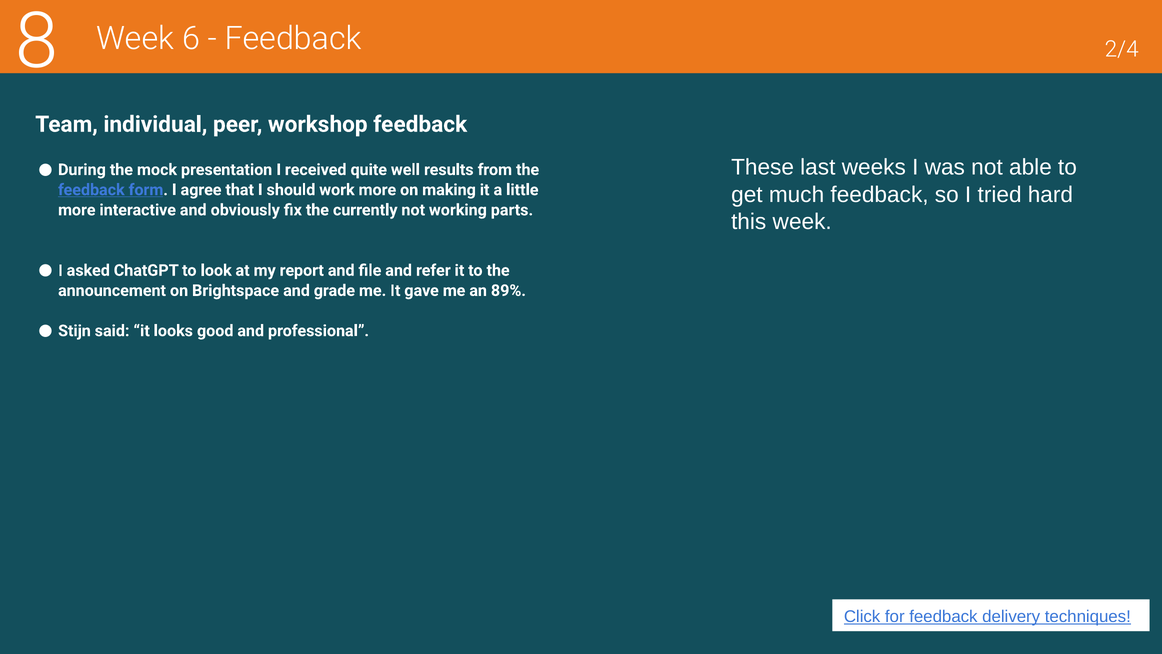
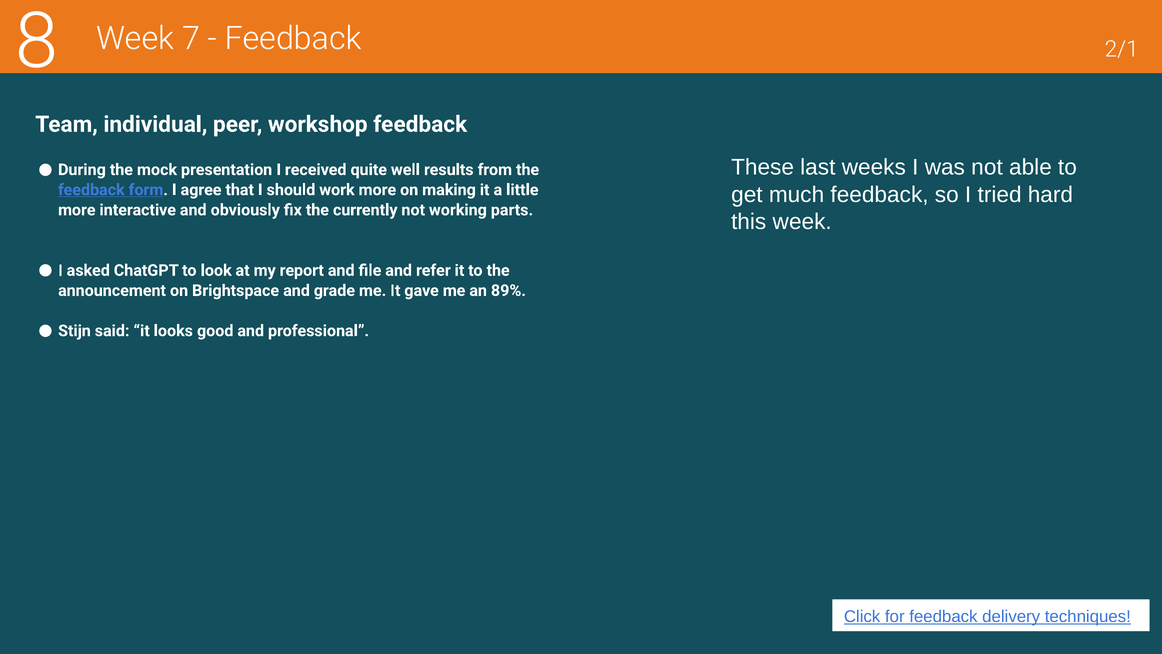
6: 6 -> 7 (191, 39)
2/4: 2/4 -> 2/1 (1122, 49)
